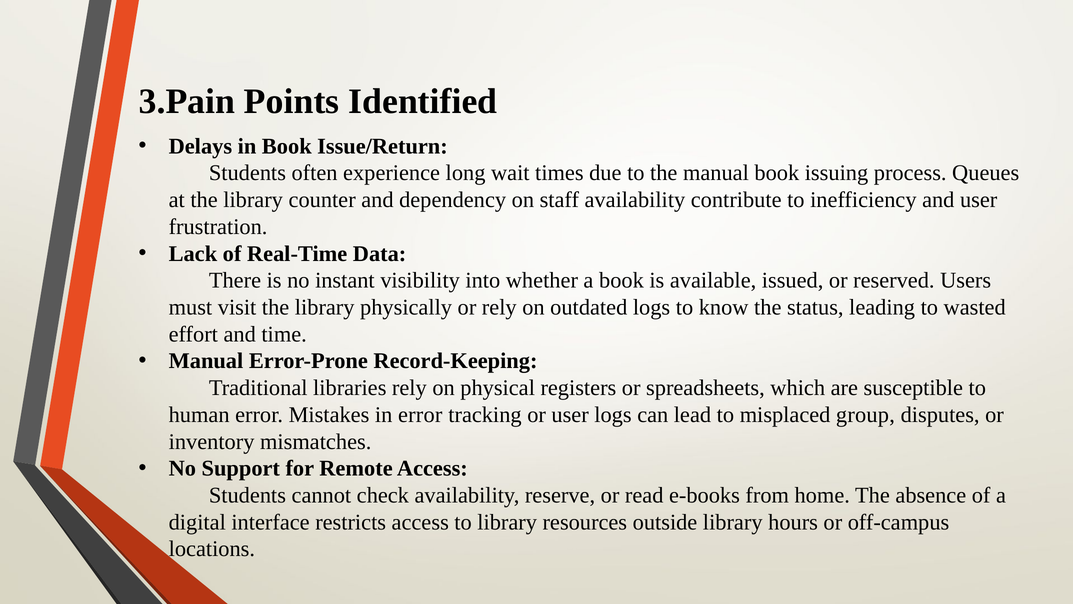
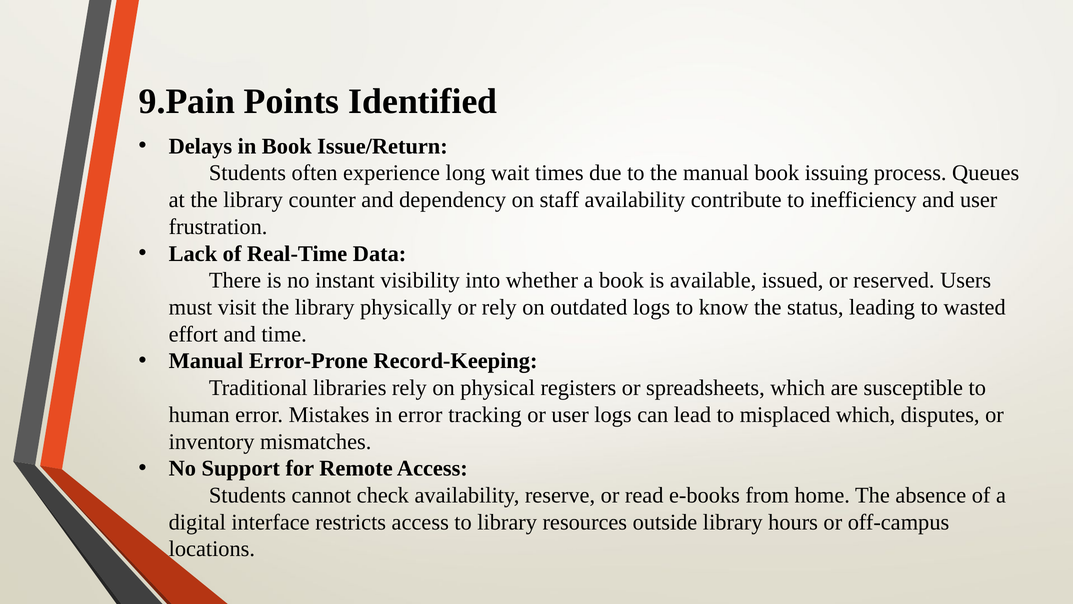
3.Pain: 3.Pain -> 9.Pain (187, 102)
misplaced group: group -> which (866, 414)
